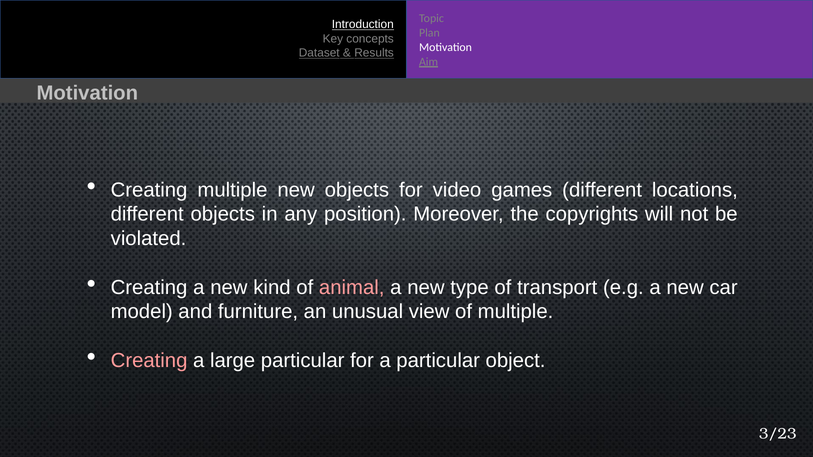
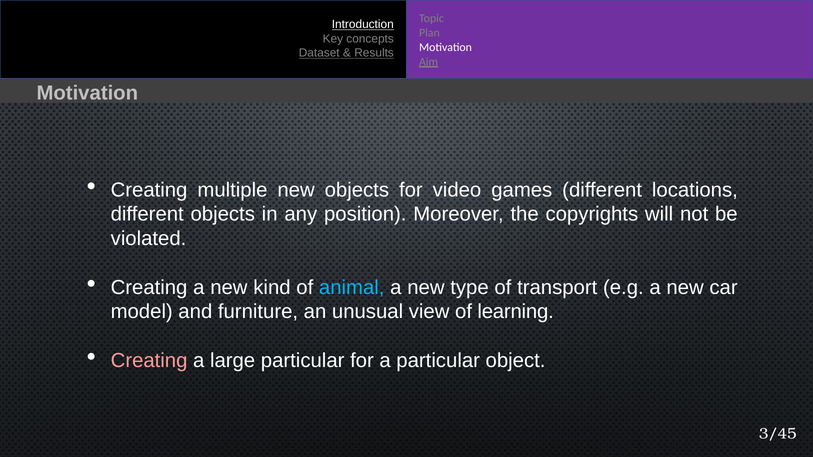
animal colour: pink -> light blue (352, 288)
of multiple: multiple -> learning (516, 312)
3/23: 3/23 -> 3/45 (778, 434)
